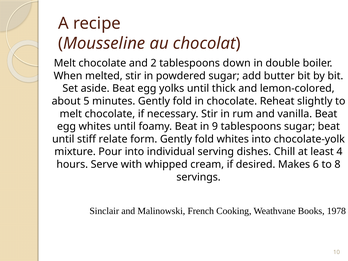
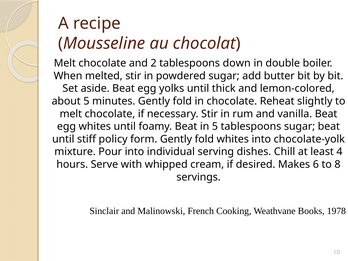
in 9: 9 -> 5 (215, 126)
relate: relate -> policy (113, 139)
